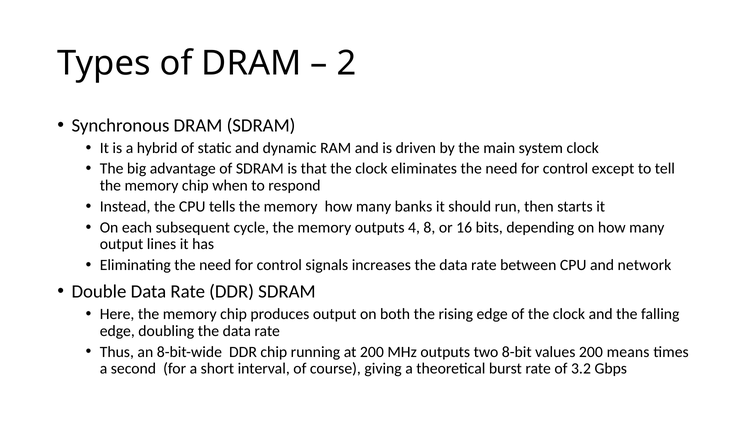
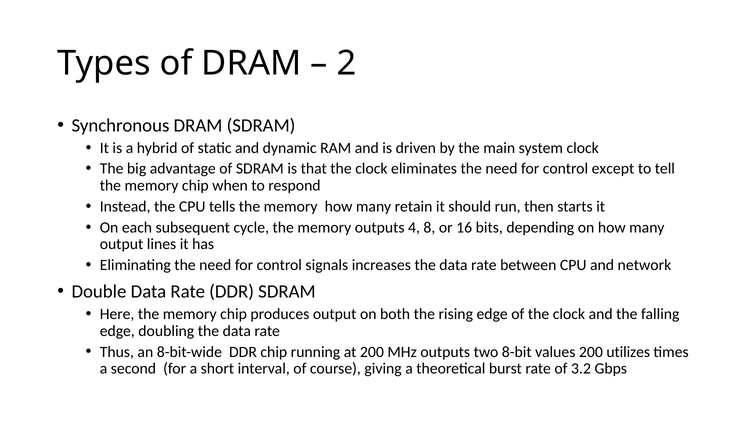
banks: banks -> retain (414, 207)
means: means -> utilizes (628, 352)
